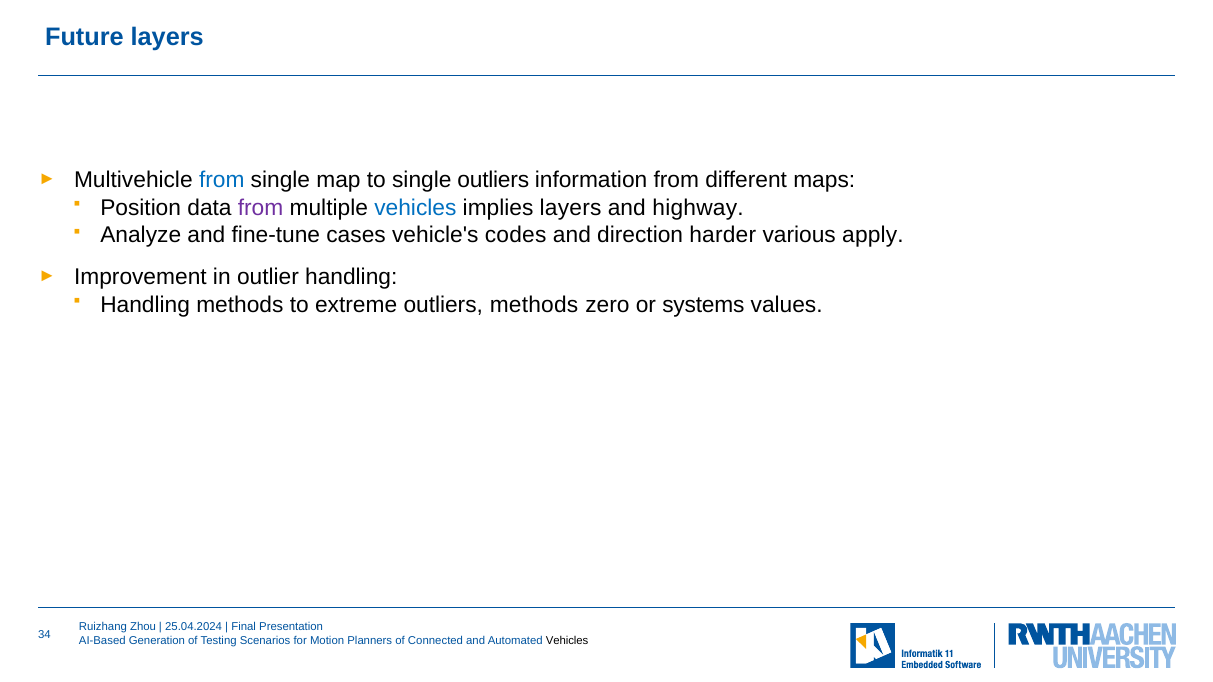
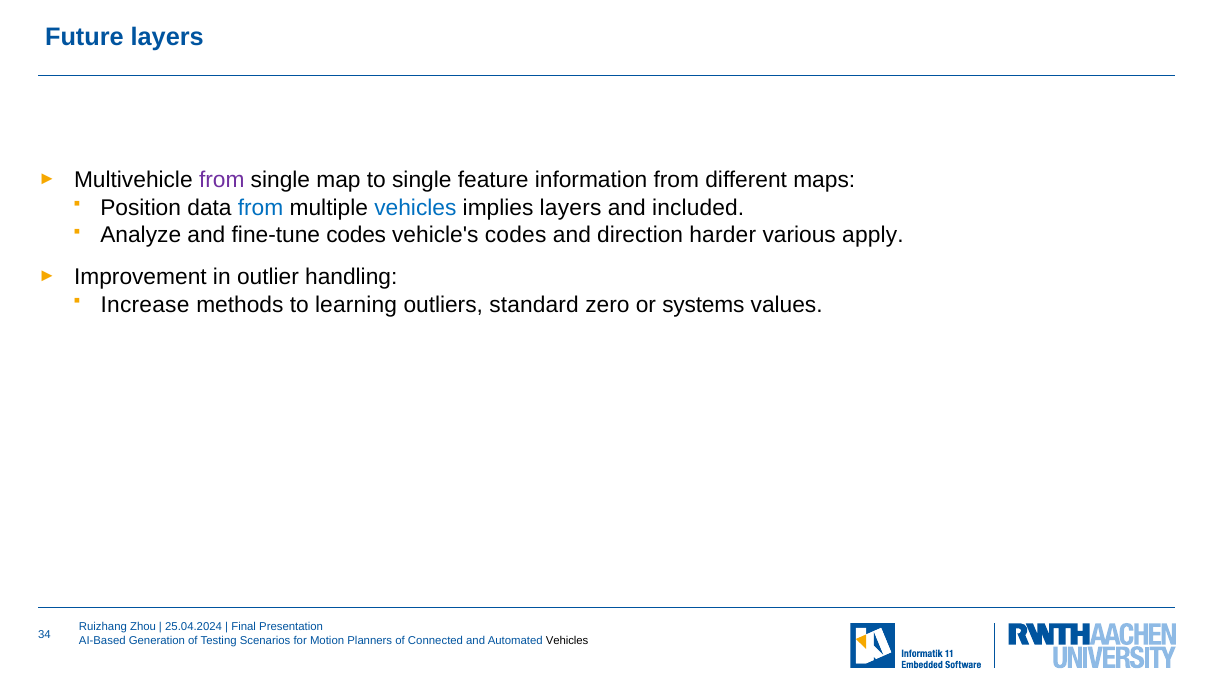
from colour: blue -> purple (222, 180)
single outliers: outliers -> feature (493, 180)
from colour: purple -> blue (261, 208)
highway: highway -> included (698, 208)
fine-tune cases: cases -> codes (356, 235)
Handling: Handling -> Increase (145, 305)
extreme: extreme -> learning (356, 305)
outliers methods: methods -> standard (534, 305)
